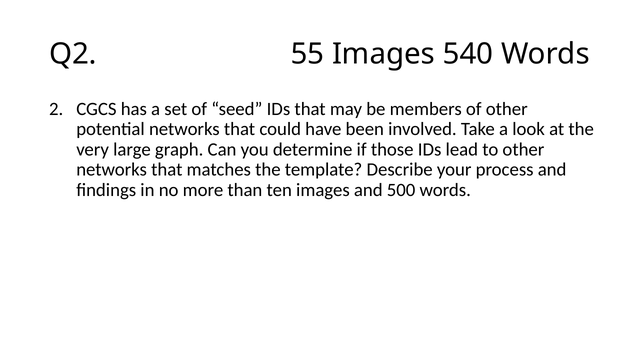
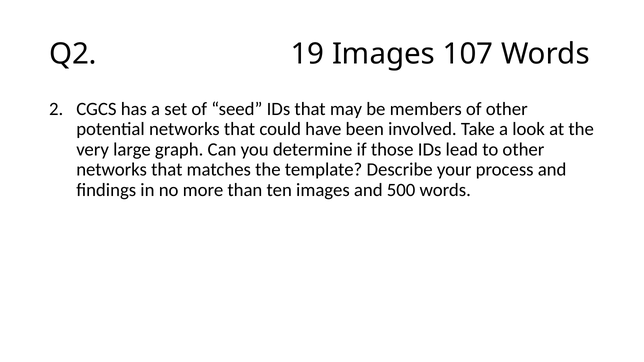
55: 55 -> 19 (307, 54)
540: 540 -> 107 (468, 54)
